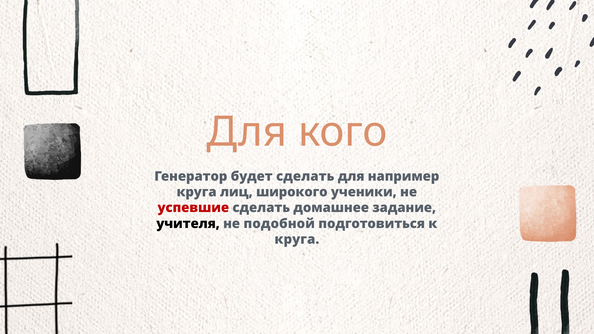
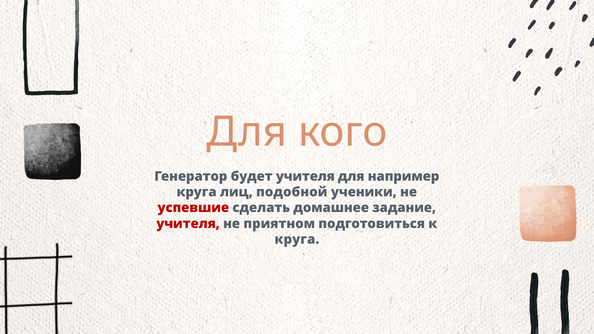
будет сделать: сделать -> учителя (305, 176)
широкого: широкого -> подобной (292, 192)
учителя colour: black -> red (188, 224)
подобной: подобной -> приятном (279, 224)
